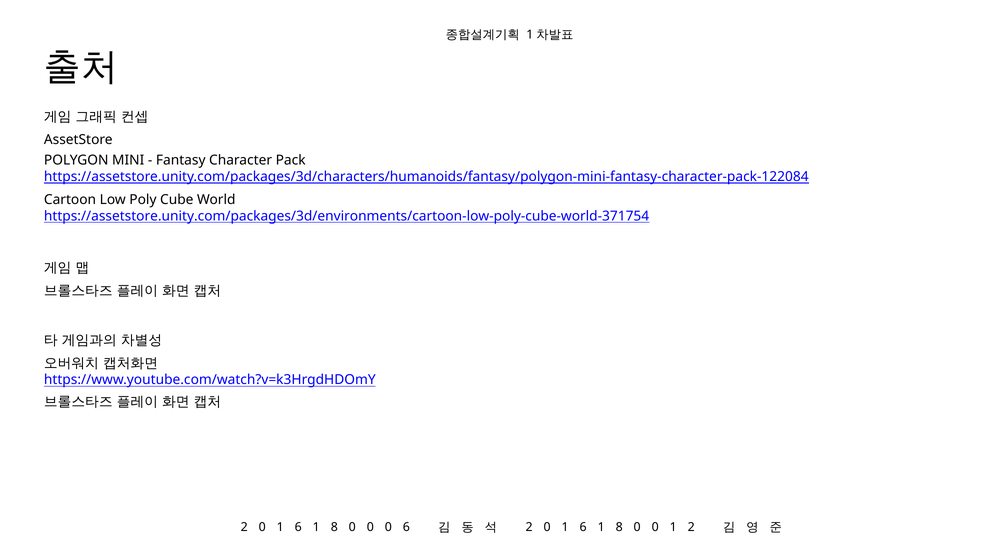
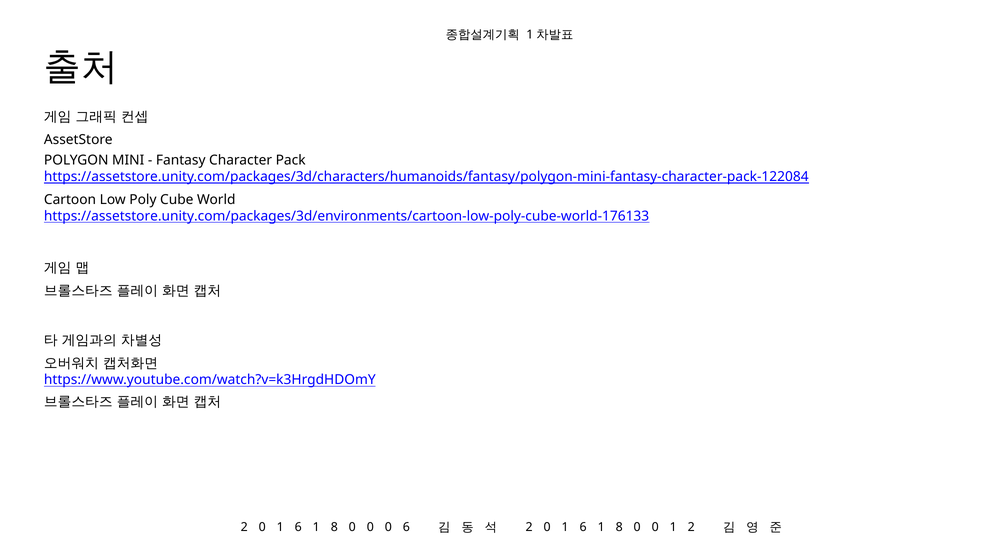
https://assetstore.unity.com/packages/3d/environments/cartoon-low-poly-cube-world-371754: https://assetstore.unity.com/packages/3d/environments/cartoon-low-poly-cube-world-371754 -> https://assetstore.unity.com/packages/3d/environments/cartoon-low-poly-cube-world-176133 (347, 216)
